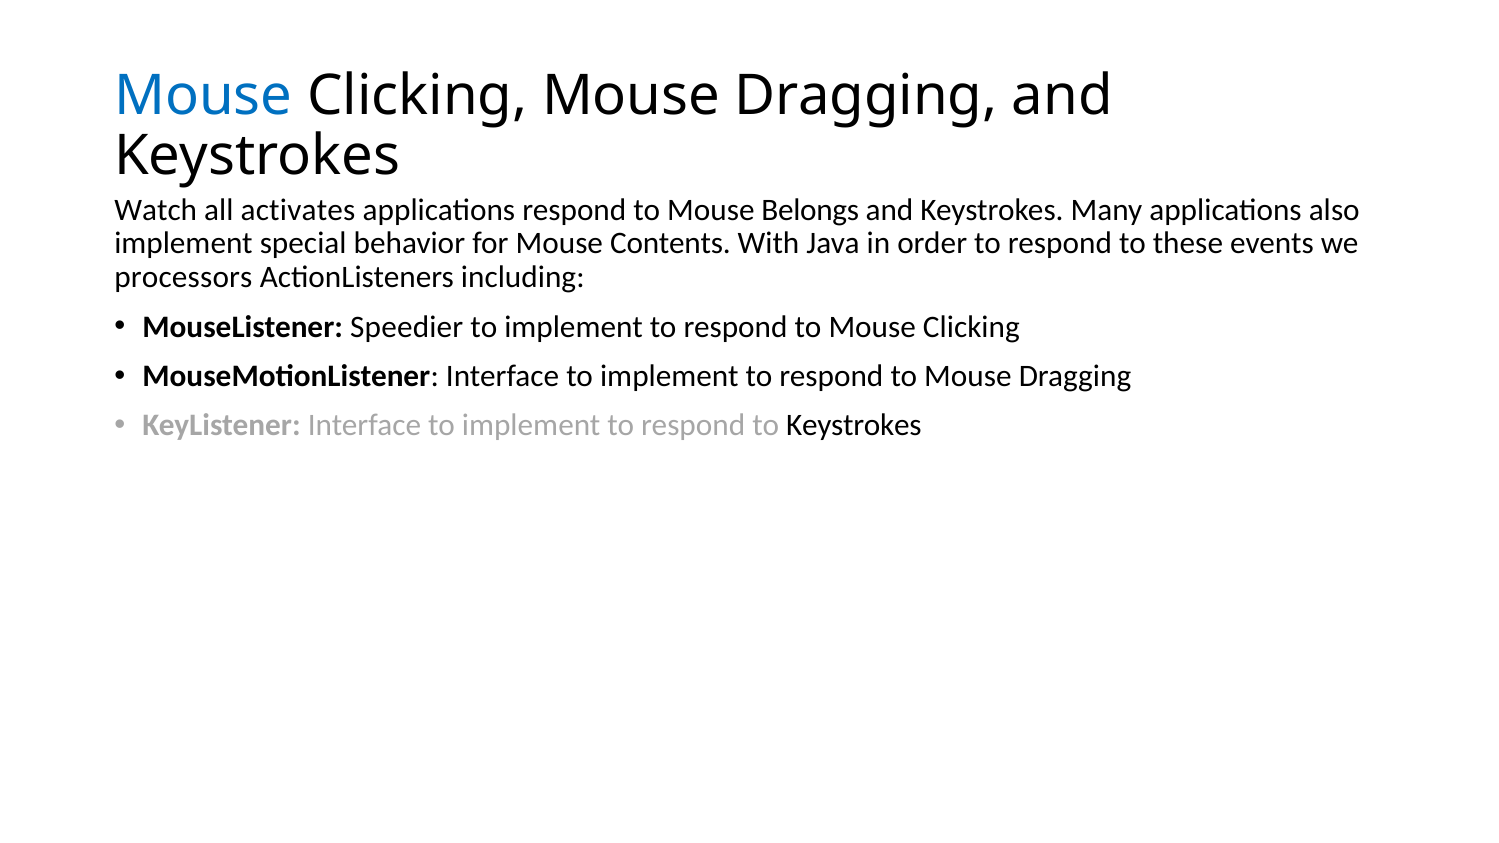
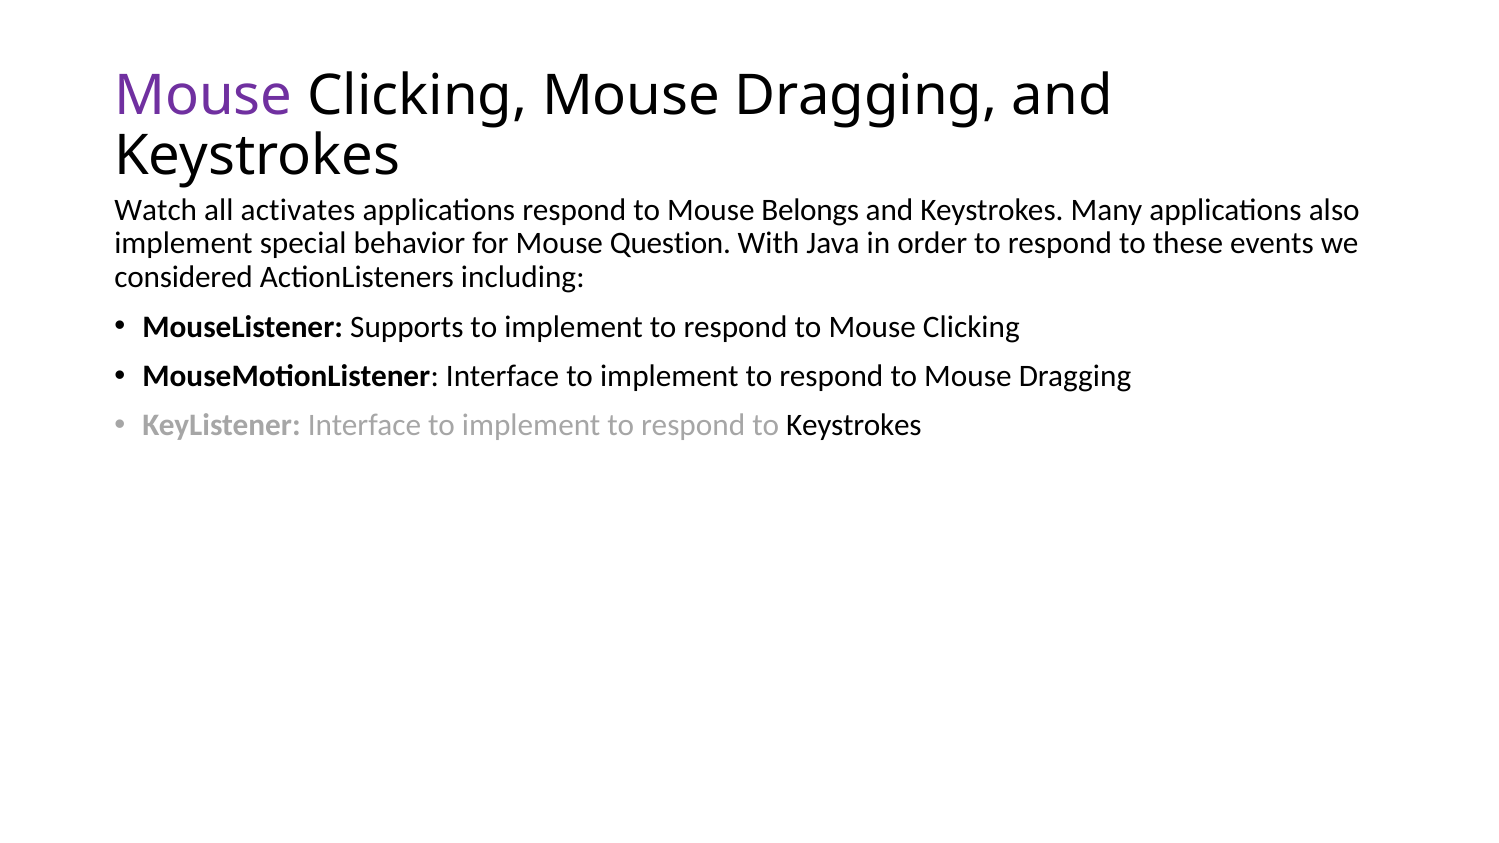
Mouse colour: blue -> purple (203, 96)
Contents: Contents -> Question (670, 244)
processors: processors -> considered (184, 277)
Speedier: Speedier -> Supports (407, 327)
